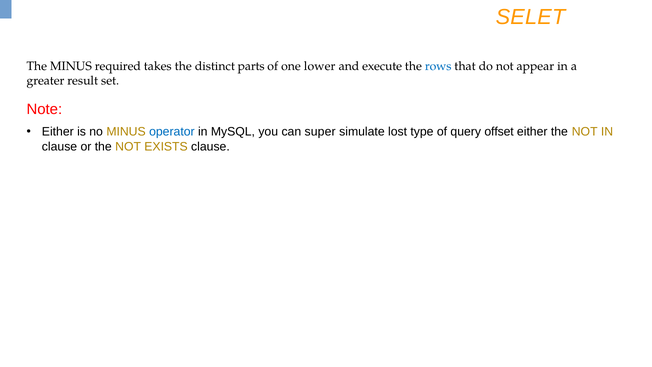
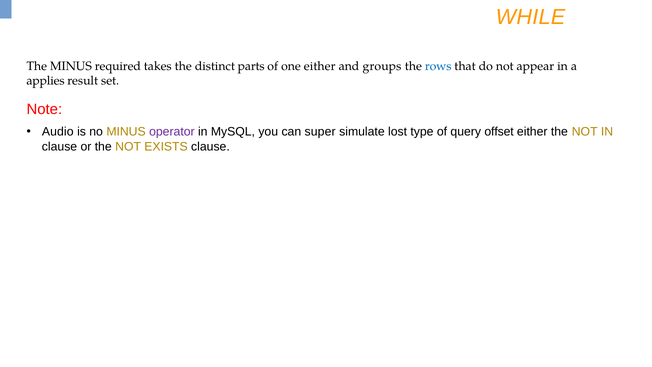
SELET: SELET -> WHILE (530, 17)
one lower: lower -> either (320, 66)
execute: execute -> groups (382, 66)
greater: greater -> applies (45, 81)
Either: Either -> Audio (58, 132)
operator colour: blue -> purple (172, 132)
